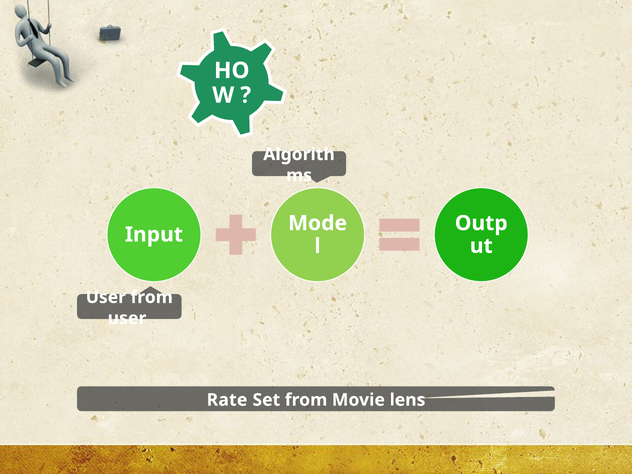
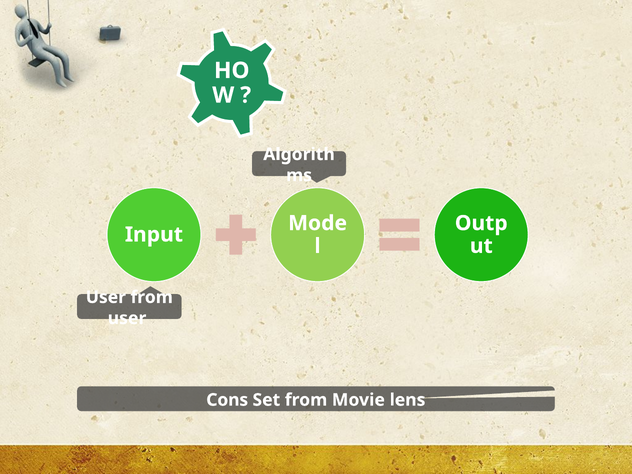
Rate: Rate -> Cons (227, 400)
